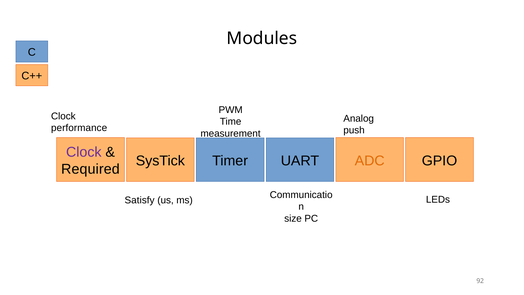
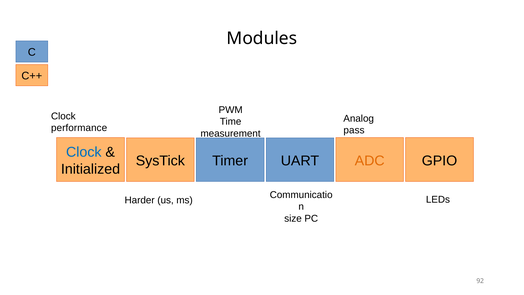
push: push -> pass (354, 130)
Clock colour: purple -> blue (84, 152)
Required: Required -> Initialized (90, 169)
Satisfy: Satisfy -> Harder (140, 200)
